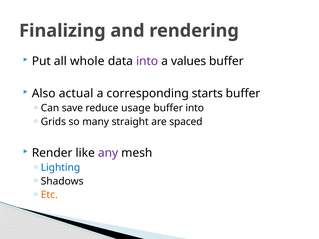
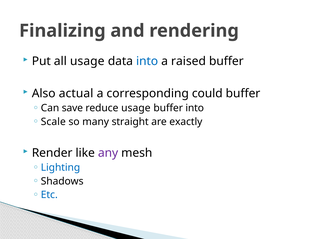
all whole: whole -> usage (87, 61)
into colour: purple -> blue (147, 61)
values: values -> raised (188, 61)
starts: starts -> could (207, 94)
Grids: Grids -> Scale (53, 122)
spaced: spaced -> exactly (186, 122)
Etc colour: orange -> blue (49, 195)
